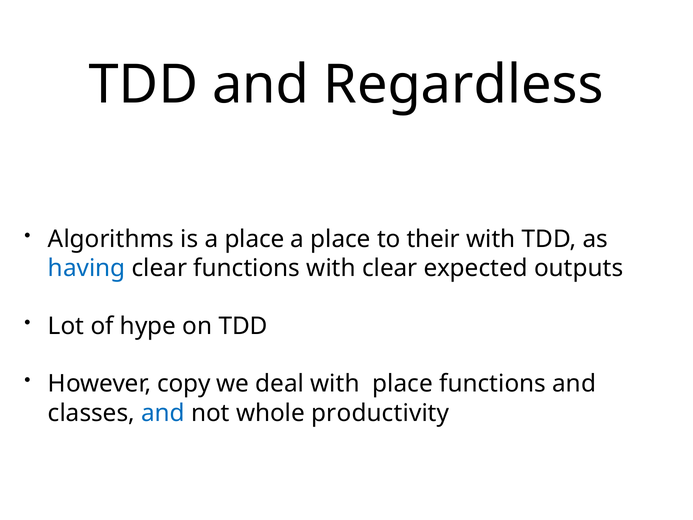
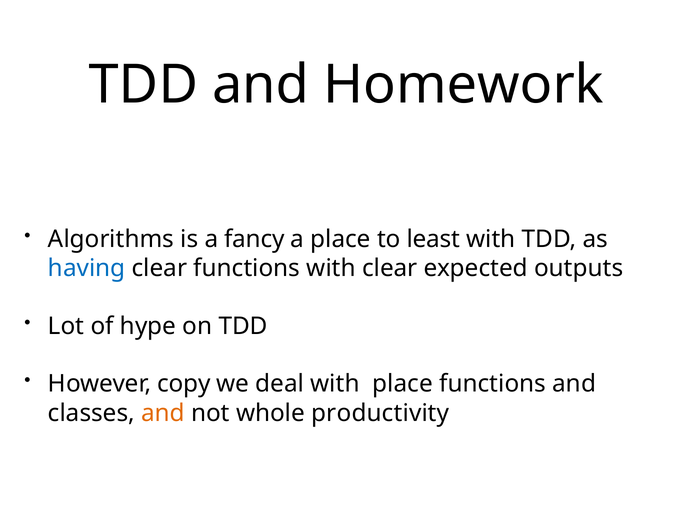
Regardless: Regardless -> Homework (464, 85)
is a place: place -> fancy (254, 239)
their: their -> least (433, 239)
and colour: blue -> orange (163, 413)
